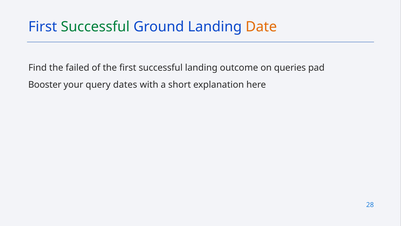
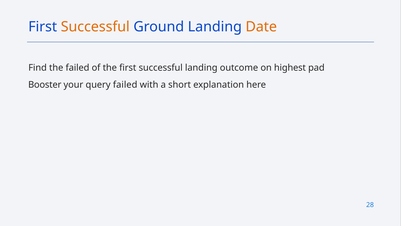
Successful colour: green -> orange (95, 27)
queries: queries -> highest (290, 68)
query dates: dates -> failed (125, 85)
